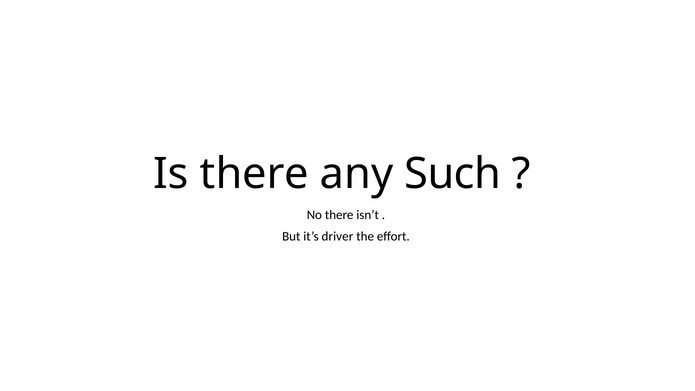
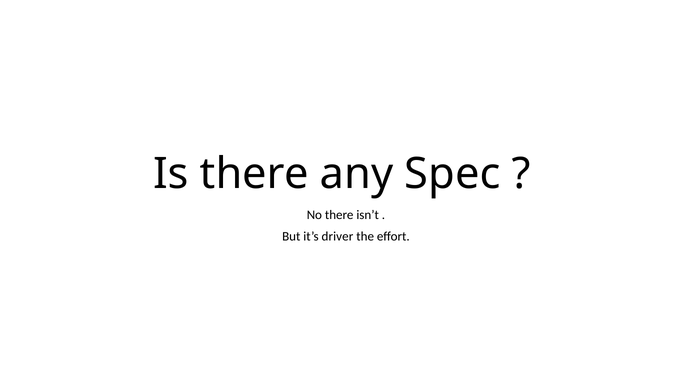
Such: Such -> Spec (452, 174)
